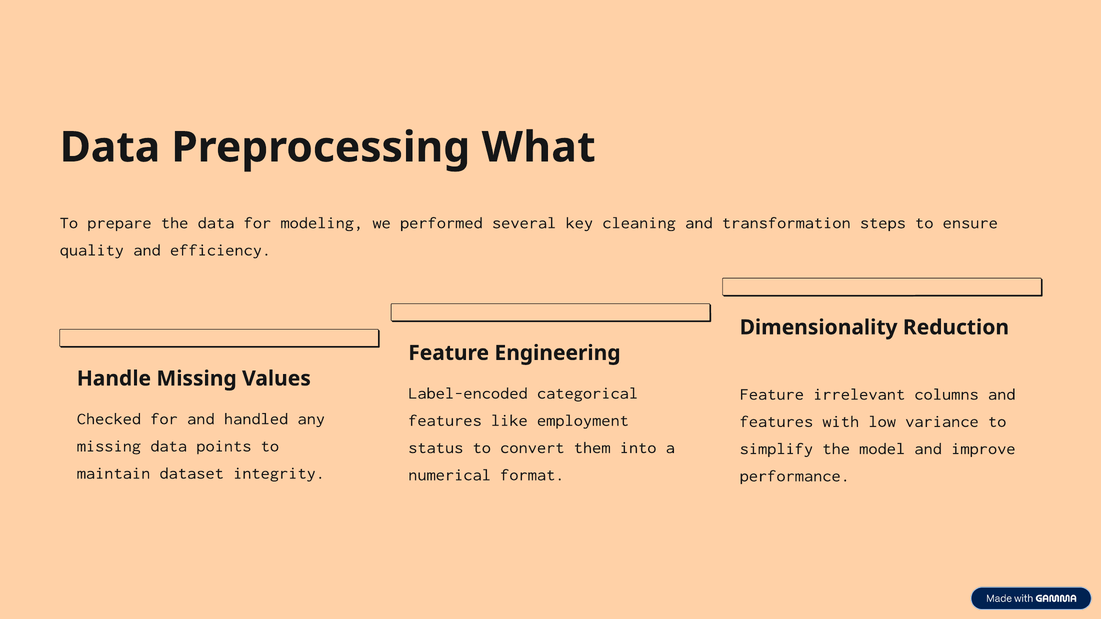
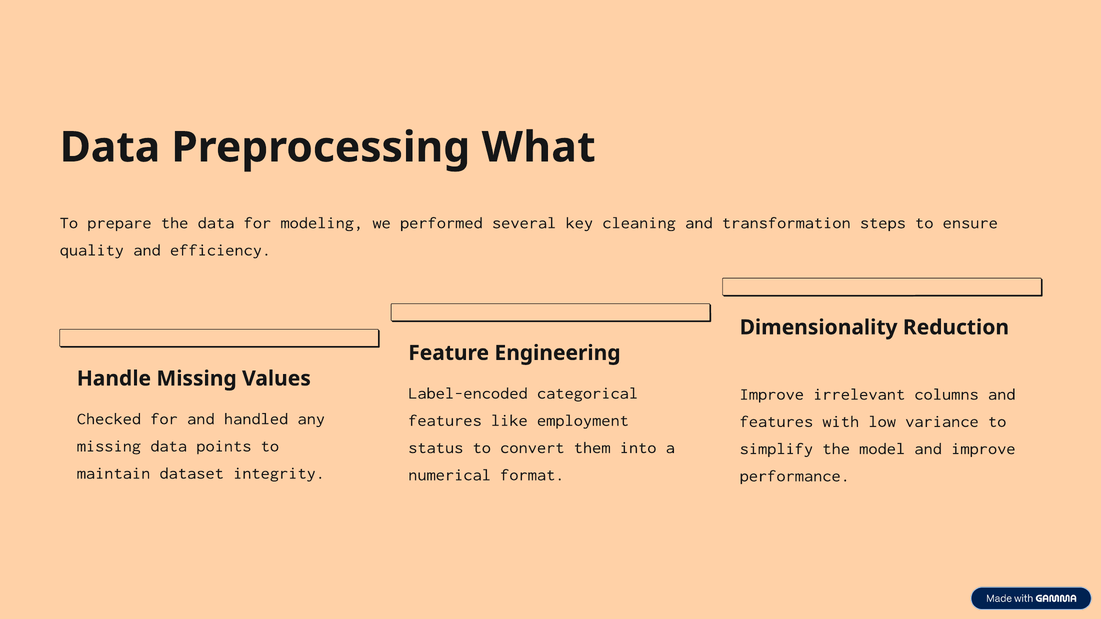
Feature: Feature -> Improve (772, 394)
